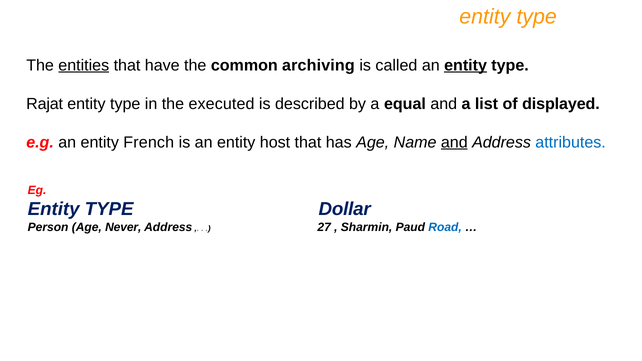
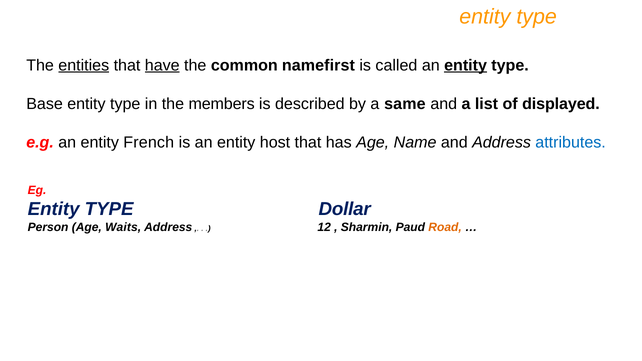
have underline: none -> present (162, 65)
archiving: archiving -> namefirst (318, 65)
Rajat: Rajat -> Base (45, 104)
executed: executed -> members (222, 104)
equal: equal -> same (405, 104)
and underline: present -> none (454, 142)
Never: Never -> Waits (123, 227)
27: 27 -> 12 (324, 227)
Road colour: blue -> orange (445, 227)
